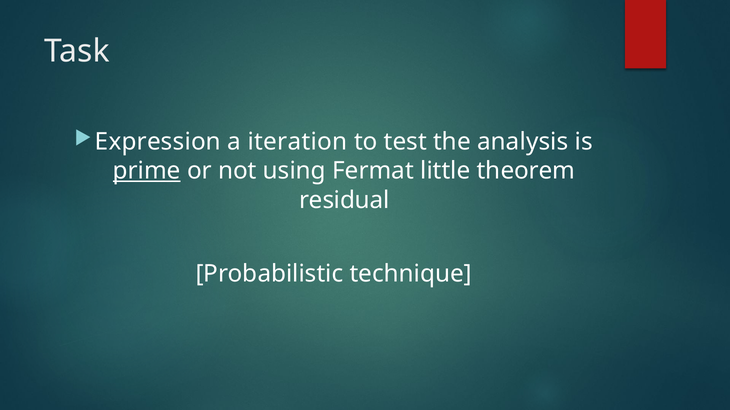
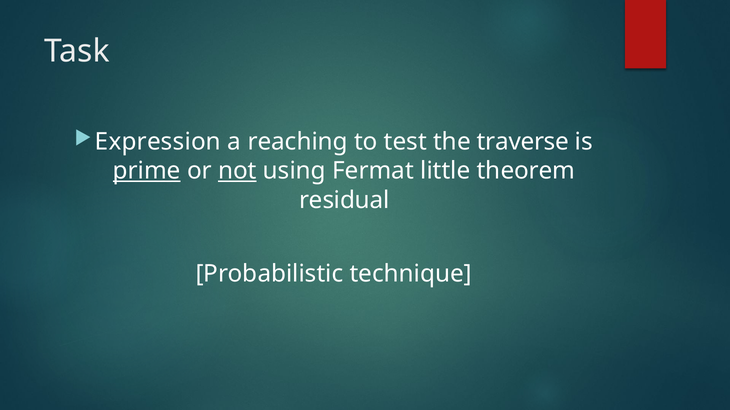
iteration: iteration -> reaching (298, 142)
analysis: analysis -> traverse (523, 142)
not underline: none -> present (237, 171)
